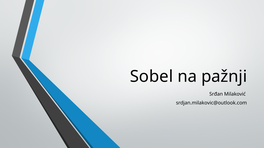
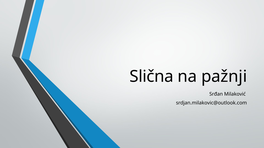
Sobel: Sobel -> Slična (152, 77)
